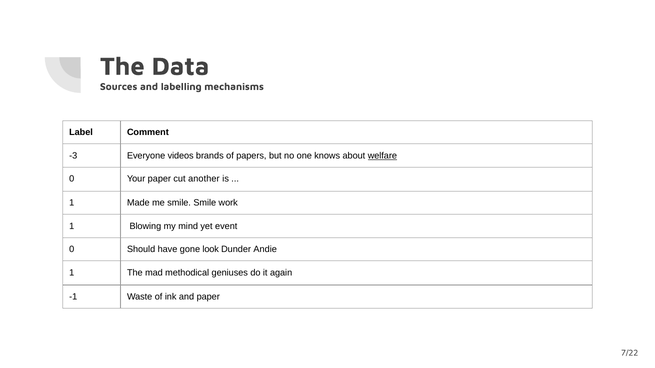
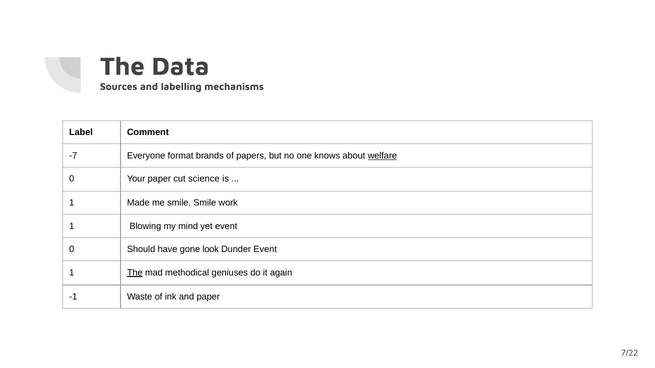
-3: -3 -> -7 (73, 156)
videos: videos -> format (181, 156)
another: another -> science (204, 179)
Dunder Andie: Andie -> Event (265, 250)
The underline: none -> present (135, 273)
